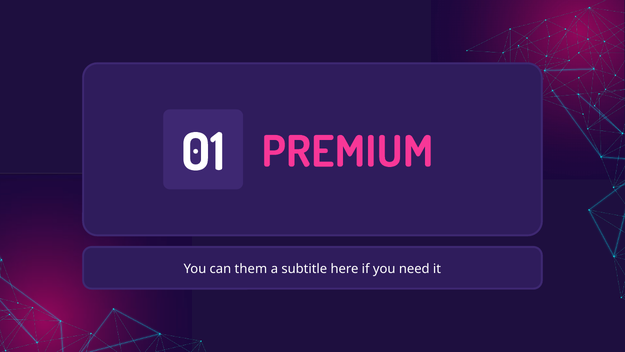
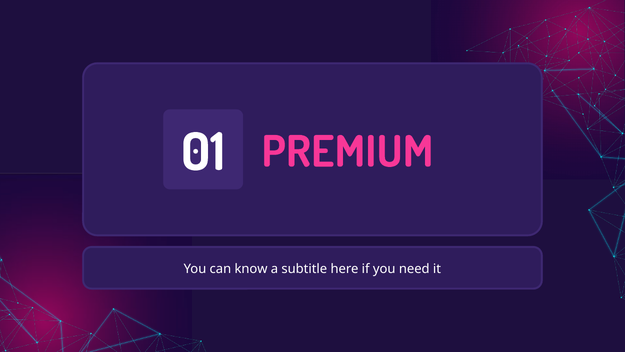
them: them -> know (251, 268)
